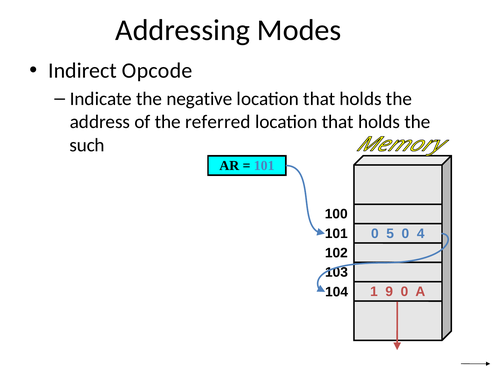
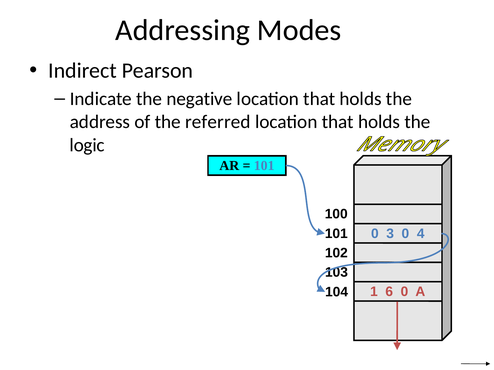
Opcode: Opcode -> Pearson (157, 71)
such: such -> logic (87, 145)
5: 5 -> 3 (390, 234)
9: 9 -> 6 (389, 292)
